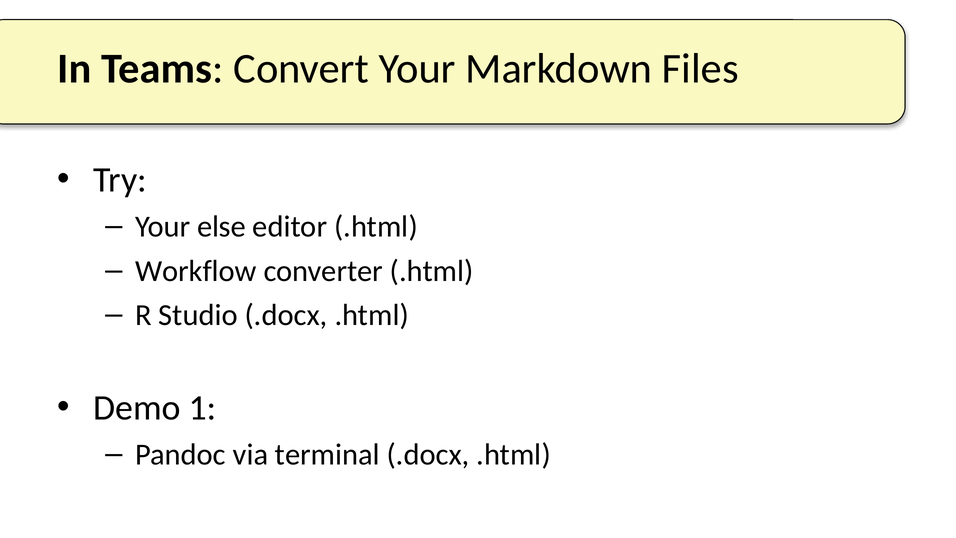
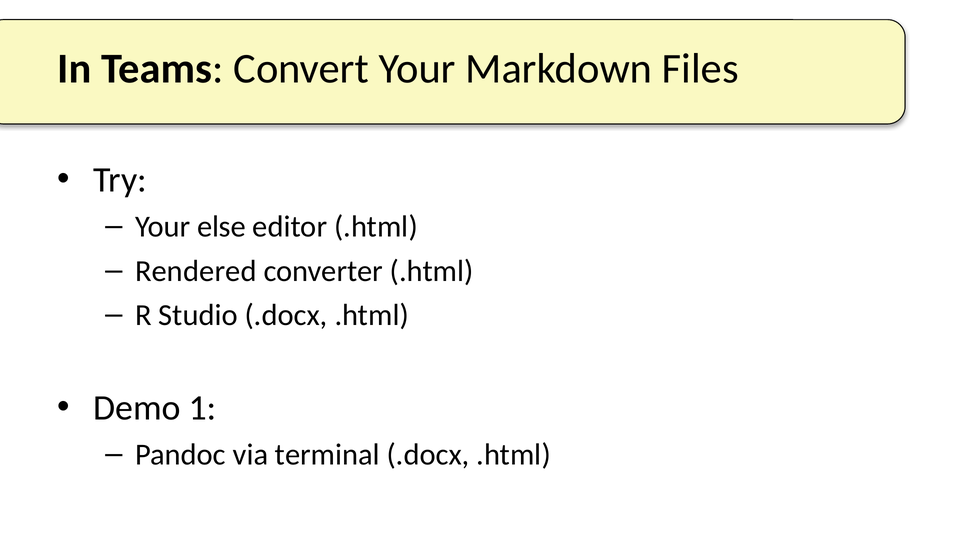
Workflow: Workflow -> Rendered (196, 271)
